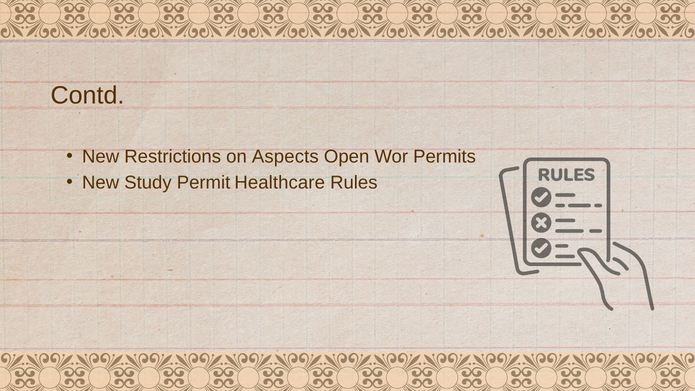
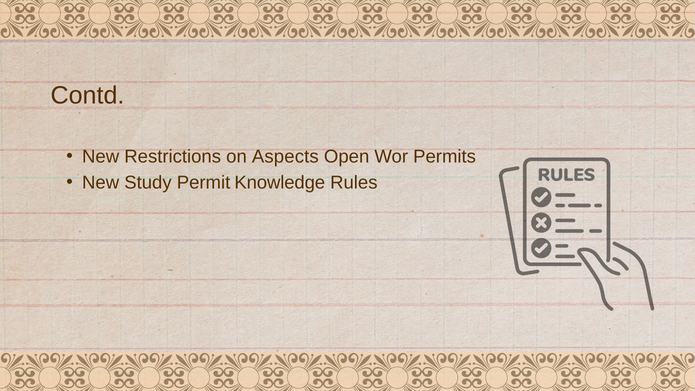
Healthcare: Healthcare -> Knowledge (280, 182)
